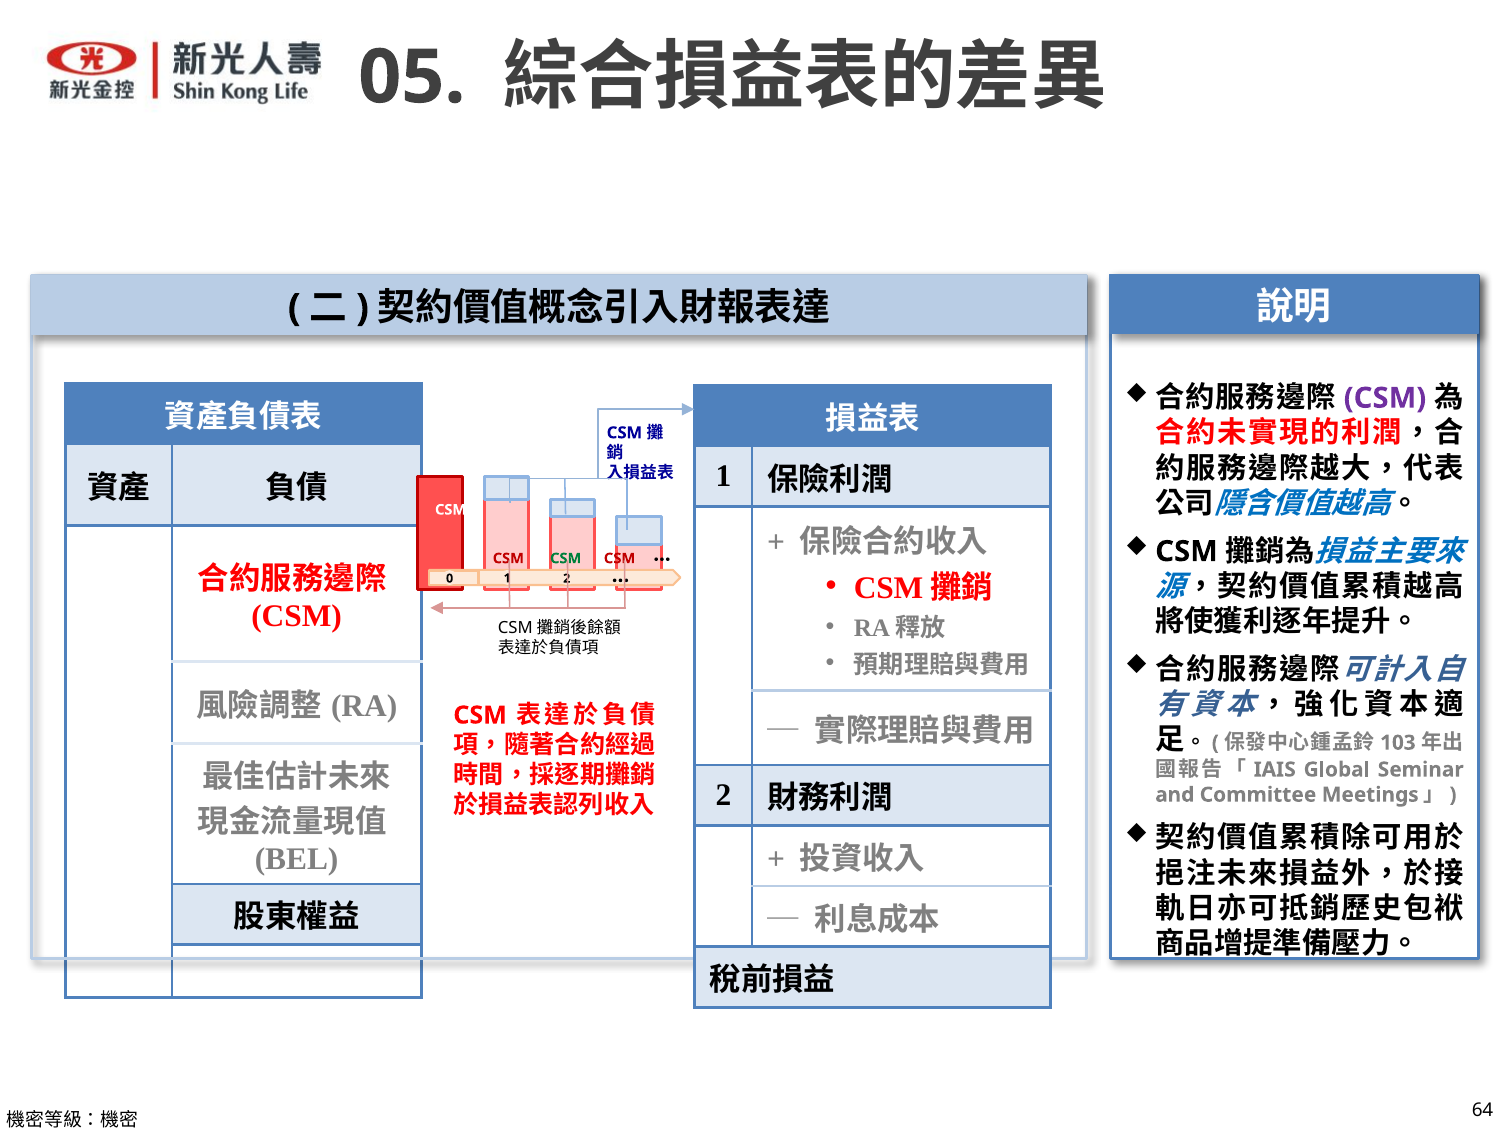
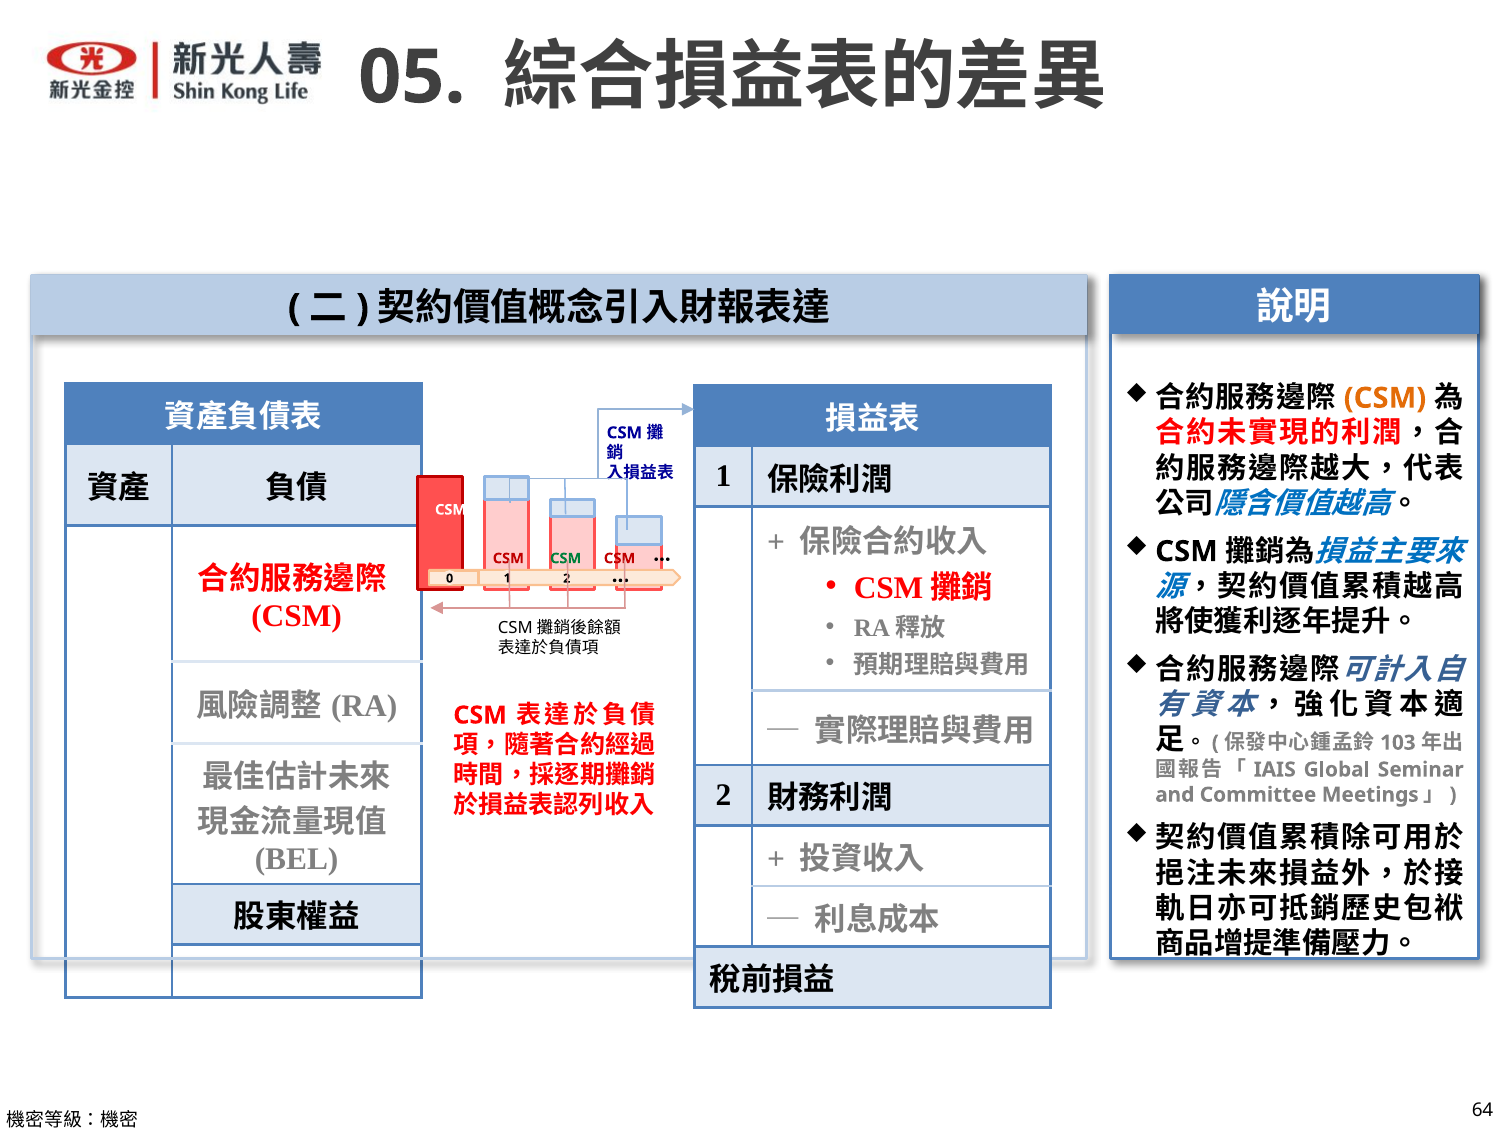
CSM colour: purple -> orange (1385, 398)
